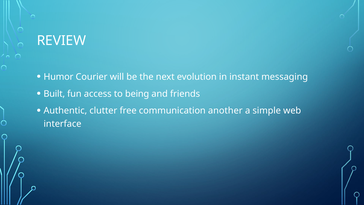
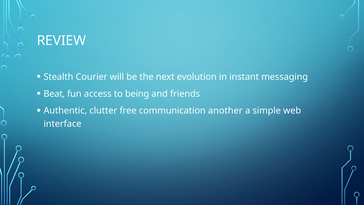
Humor: Humor -> Stealth (58, 77)
Built: Built -> Beat (54, 94)
